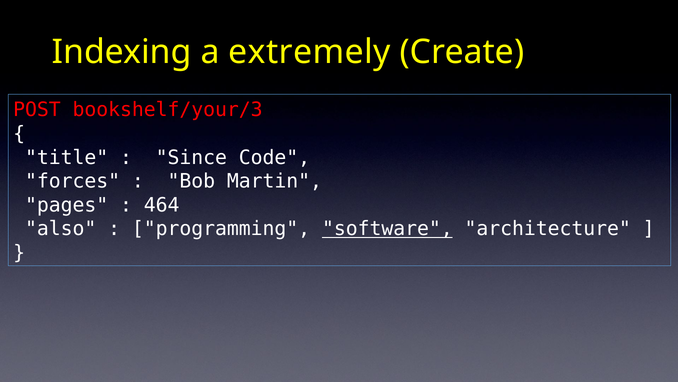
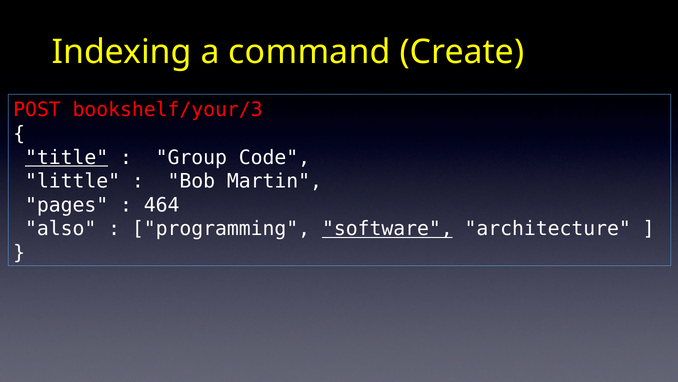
extremely: extremely -> command (310, 52)
title underline: none -> present (67, 157)
Since: Since -> Group (191, 157)
forces: forces -> little (73, 181)
